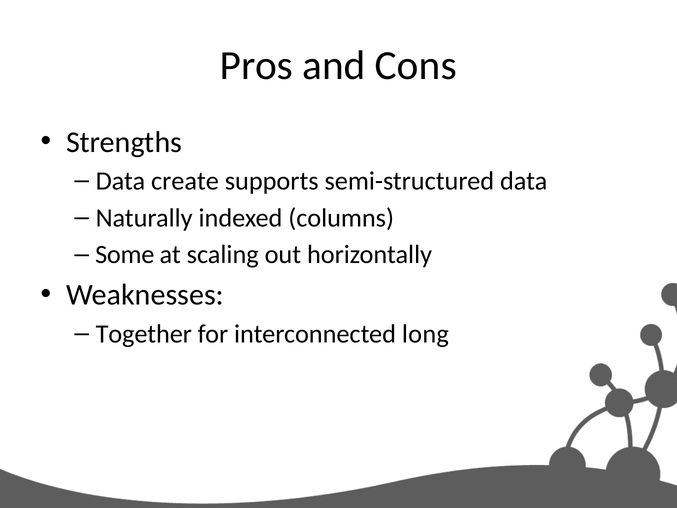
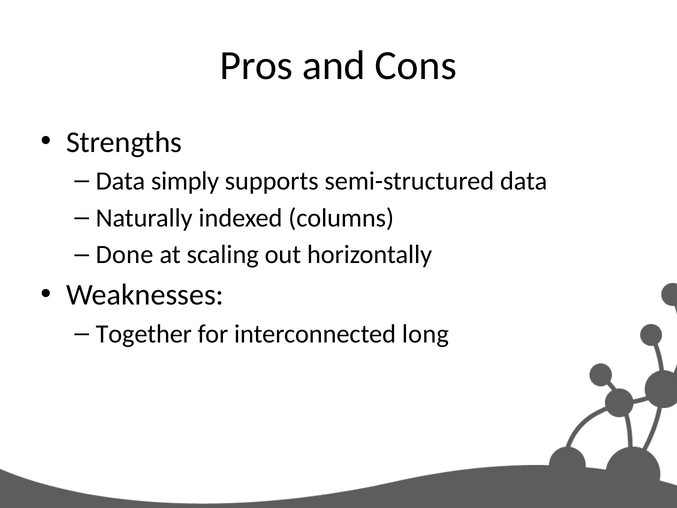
create: create -> simply (185, 181)
Some: Some -> Done (125, 255)
